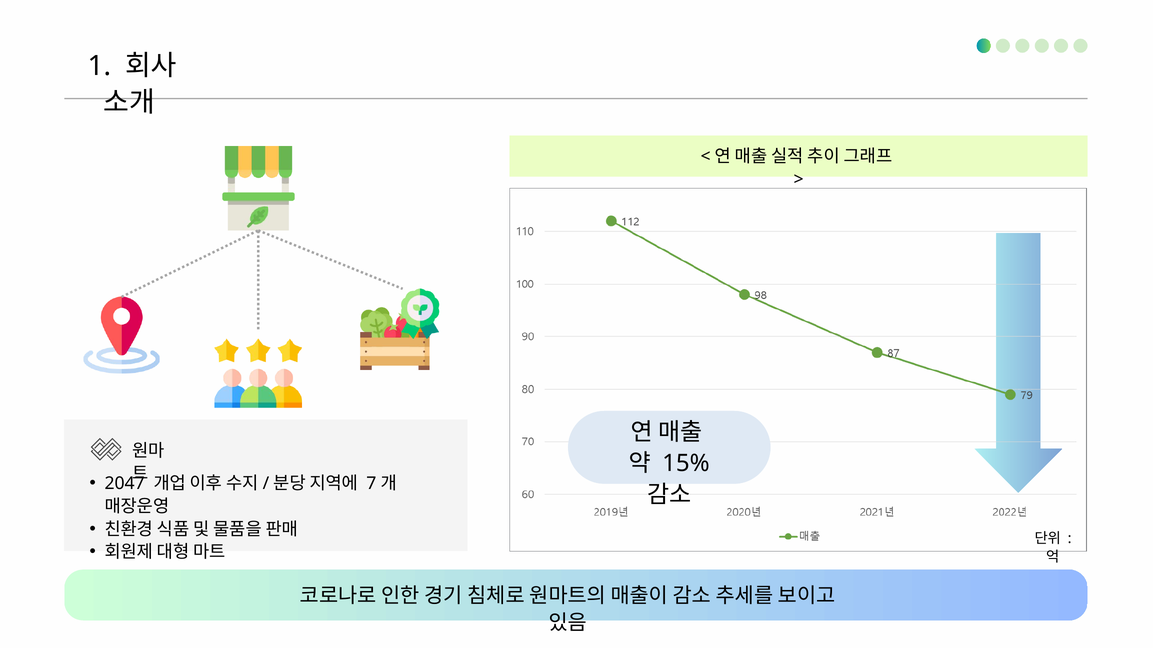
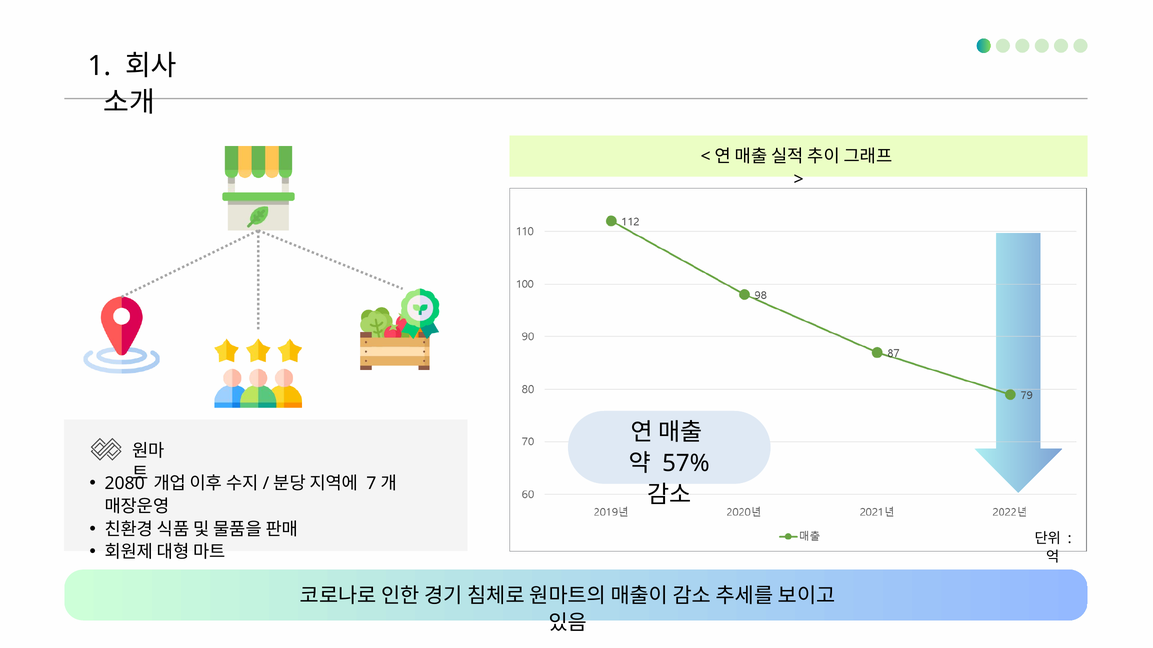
15%: 15% -> 57% (686, 464)
2047: 2047 -> 2080 (125, 484)
